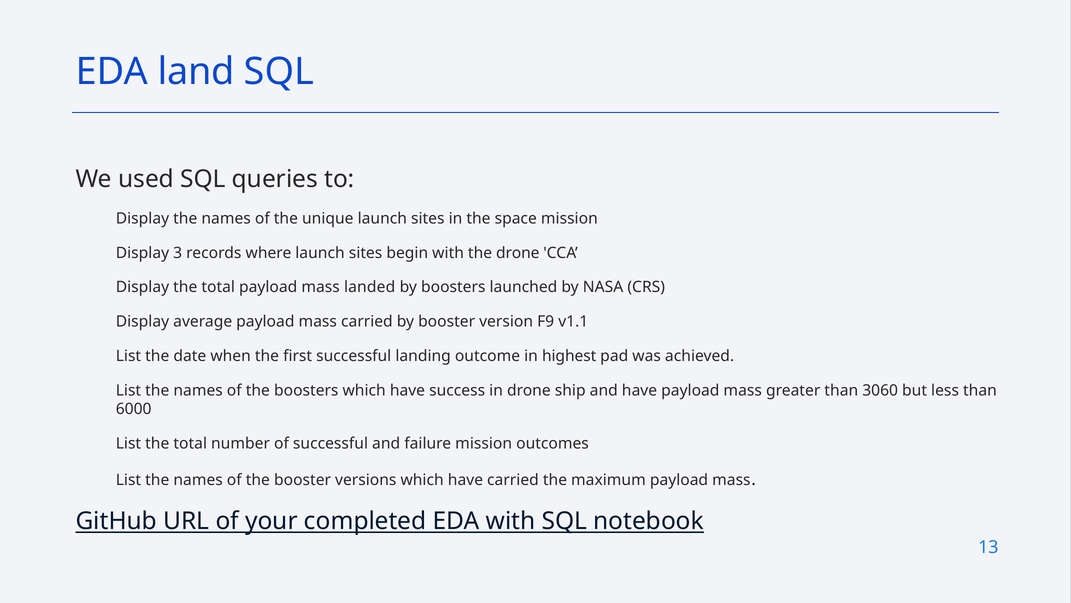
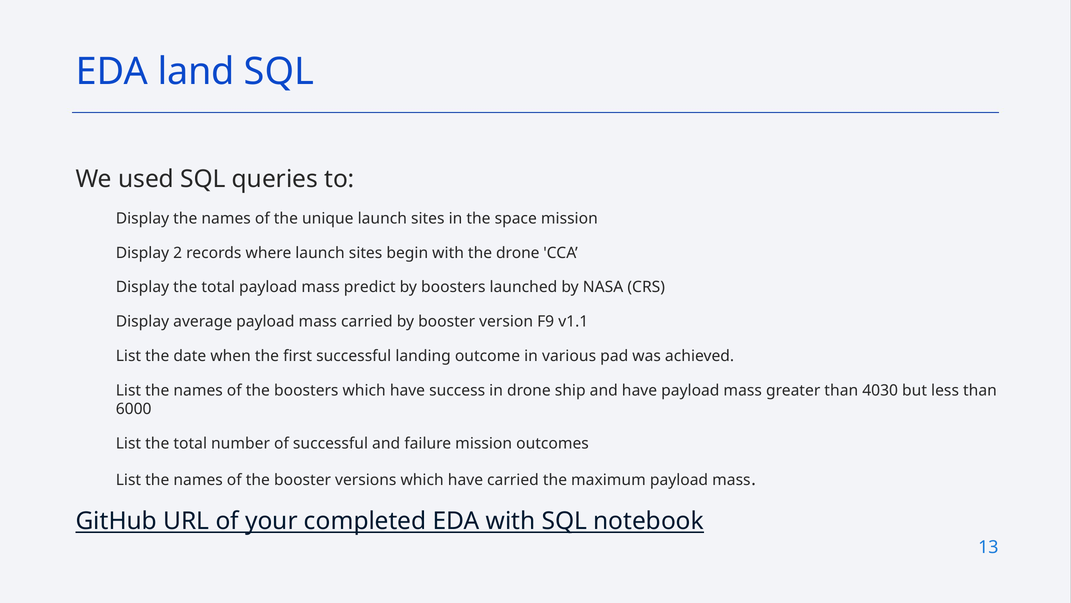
3: 3 -> 2 (178, 253)
landed: landed -> predict (370, 287)
highest: highest -> various (569, 356)
3060: 3060 -> 4030 (880, 390)
